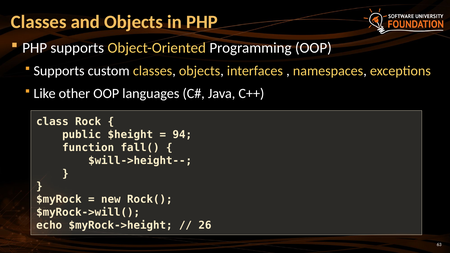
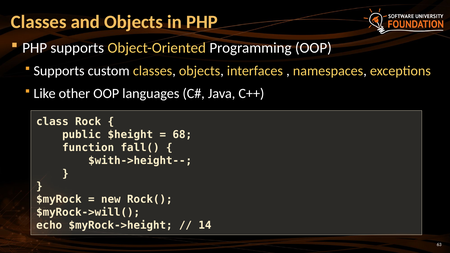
94: 94 -> 68 (182, 135)
$will->height--: $will->height-- -> $with->height-- (140, 161)
26: 26 -> 14 (205, 225)
